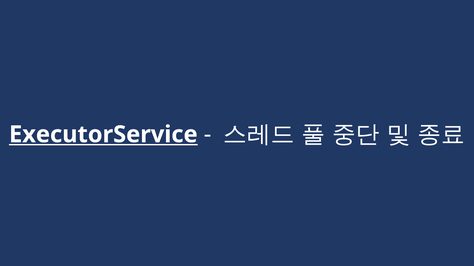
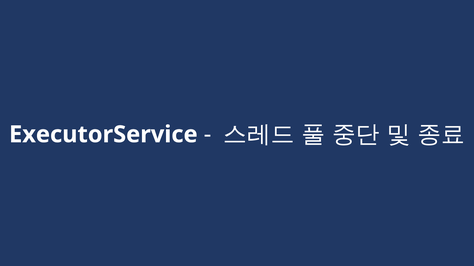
ExecutorService underline: present -> none (103, 135)
